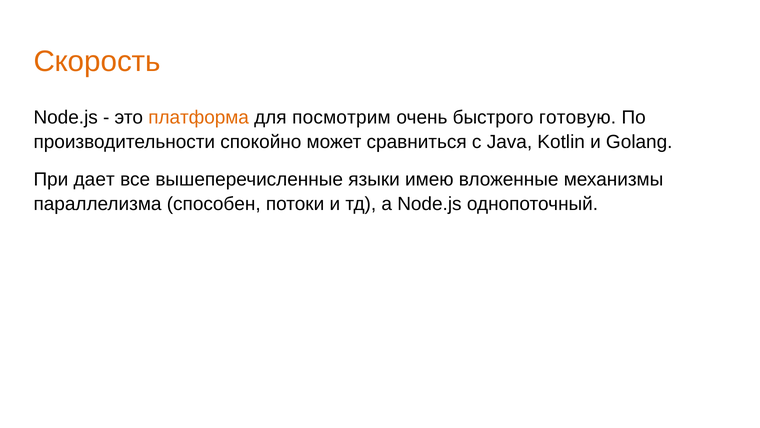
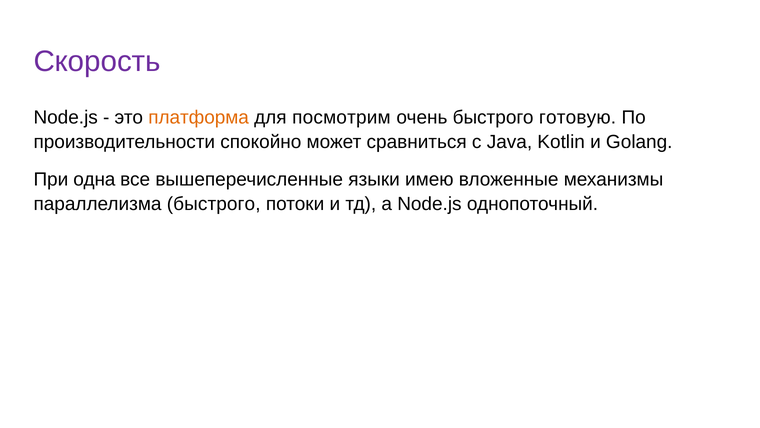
Скорость colour: orange -> purple (97, 62)
дает: дает -> одна (94, 179)
параллелизма способен: способен -> быстрого (214, 204)
